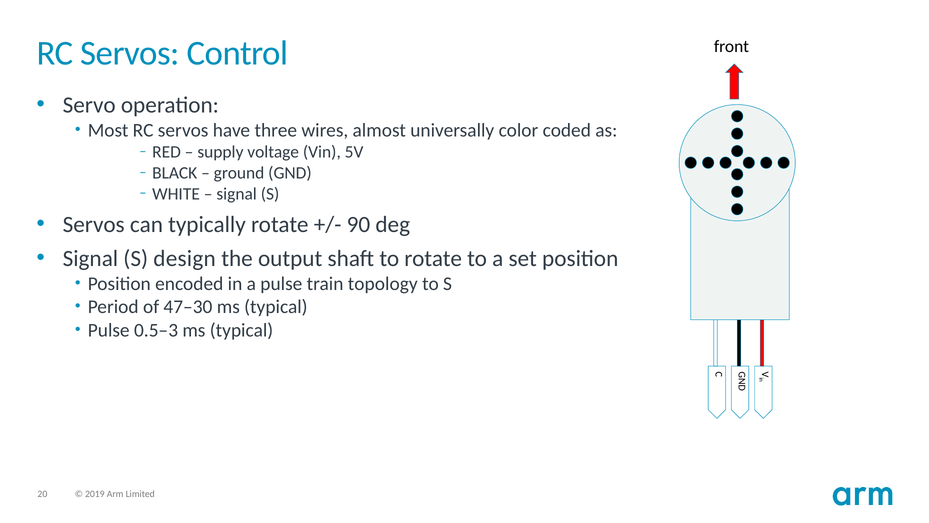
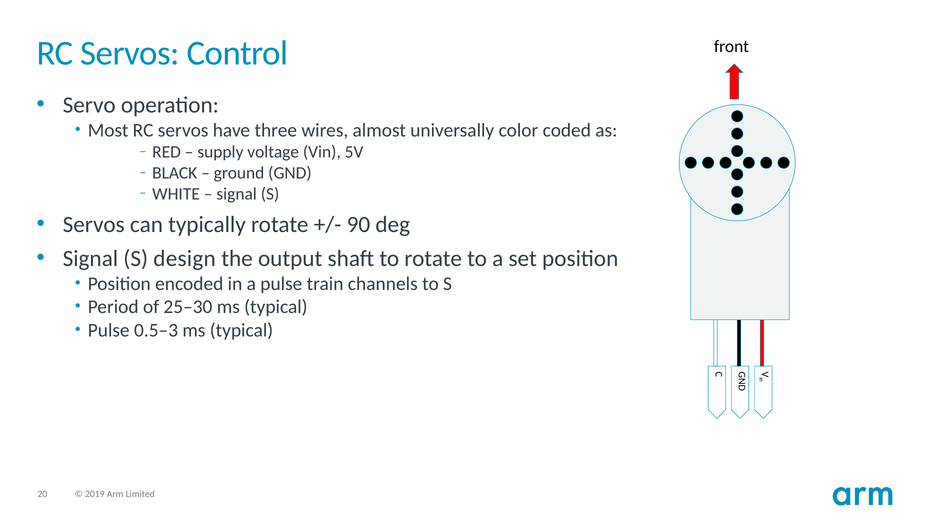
topology: topology -> channels (383, 283)
47–30: 47–30 -> 25–30 (188, 307)
